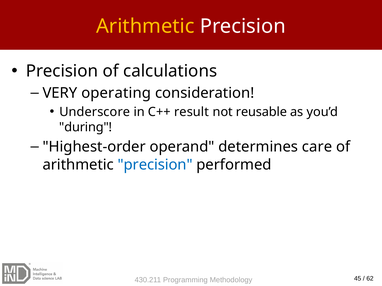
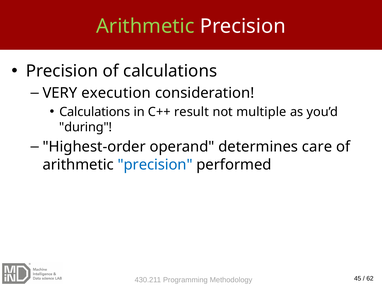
Arithmetic colour: yellow -> light green (145, 26)
operating: operating -> execution (116, 93)
Underscore: Underscore -> Calculations (95, 112)
reusable: reusable -> multiple (261, 112)
